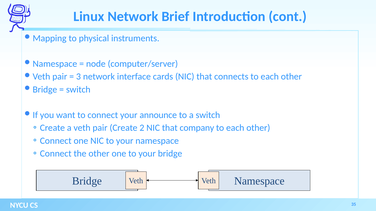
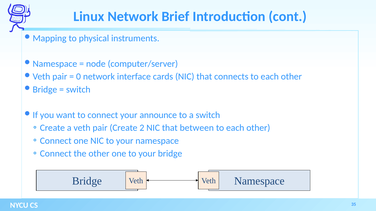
3: 3 -> 0 (78, 77)
company: company -> between (197, 128)
